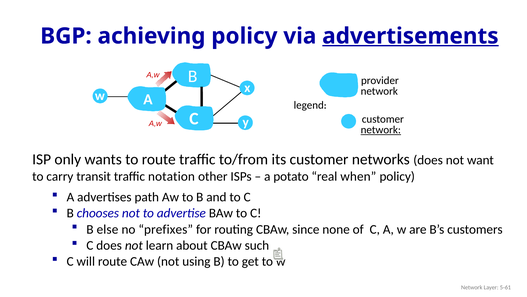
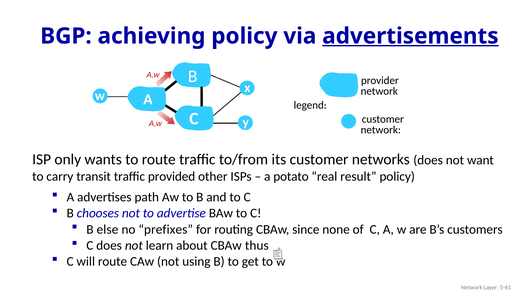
network underline: present -> none (381, 130)
notation: notation -> provided (172, 176)
when: when -> result (358, 176)
such: such -> thus (257, 245)
